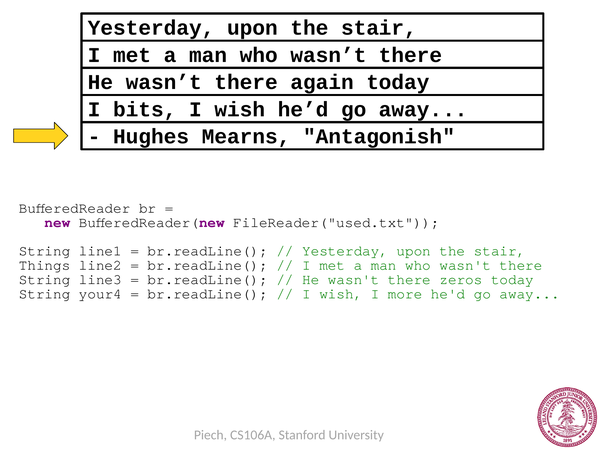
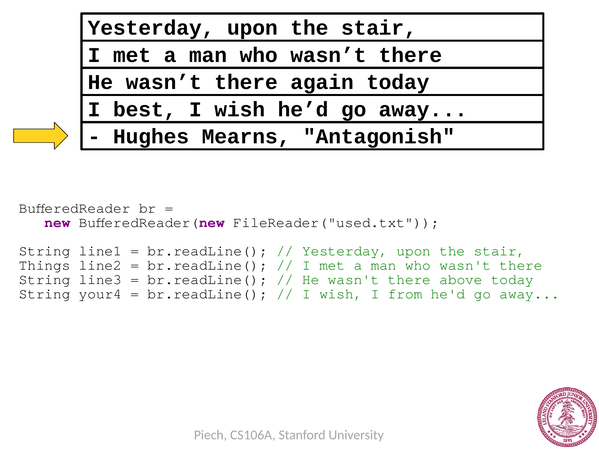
bits: bits -> best (145, 109)
zeros: zeros -> above (461, 280)
more: more -> from (405, 294)
